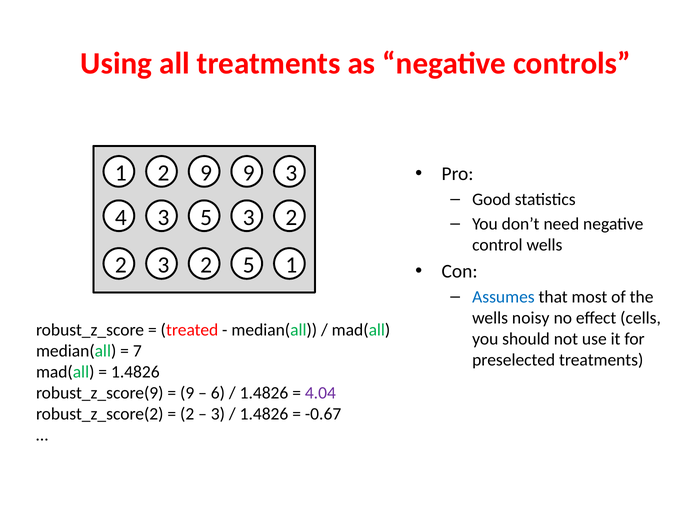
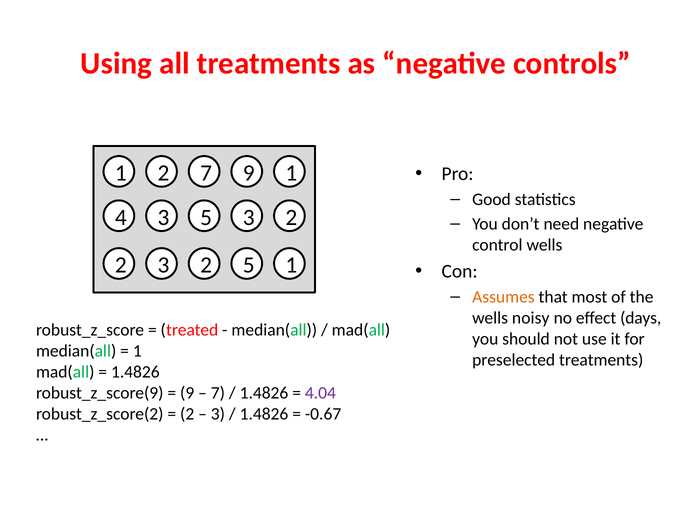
2 9: 9 -> 7 (206, 173)
9 3: 3 -> 1 (291, 173)
Assumes colour: blue -> orange (503, 297)
cells: cells -> days (641, 318)
7: 7 -> 1 (137, 351)
6: 6 -> 7 (218, 393)
